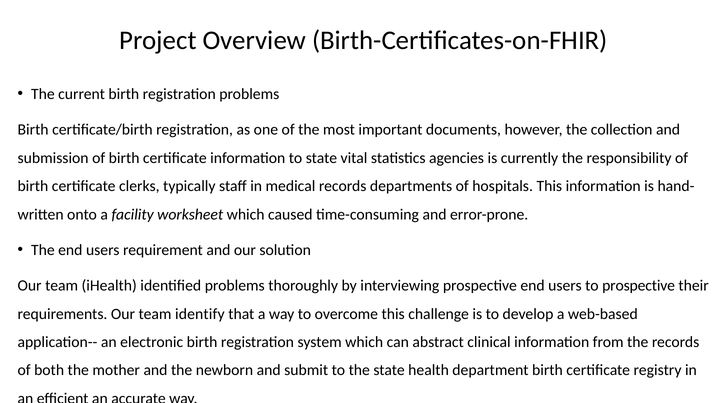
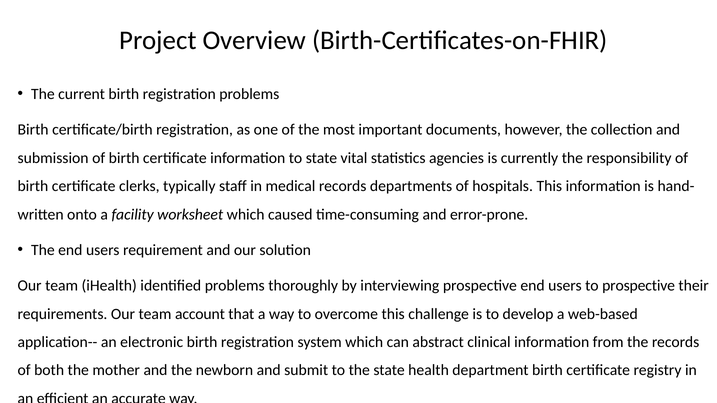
identify: identify -> account (200, 314)
